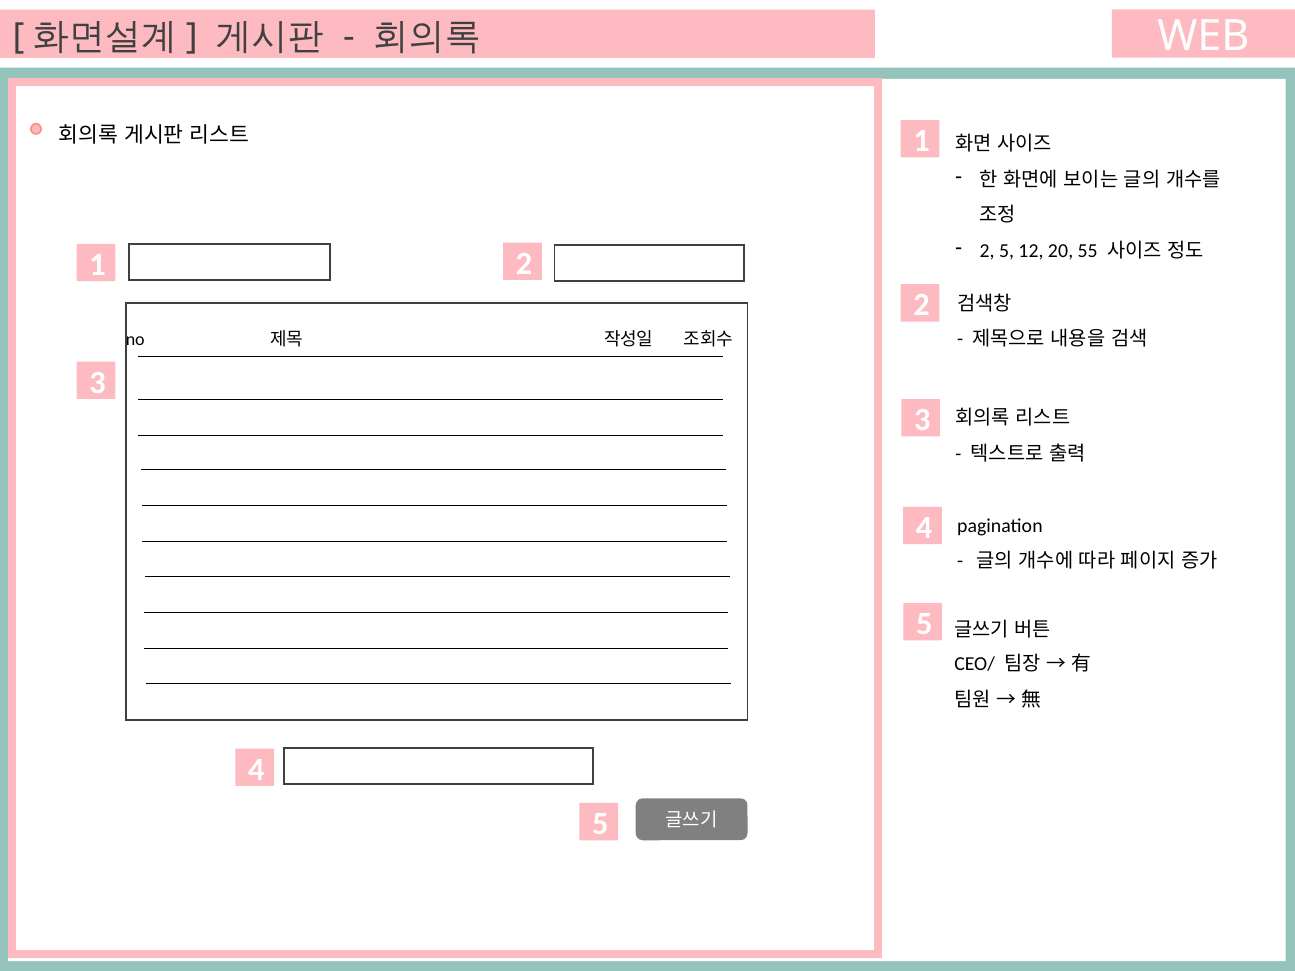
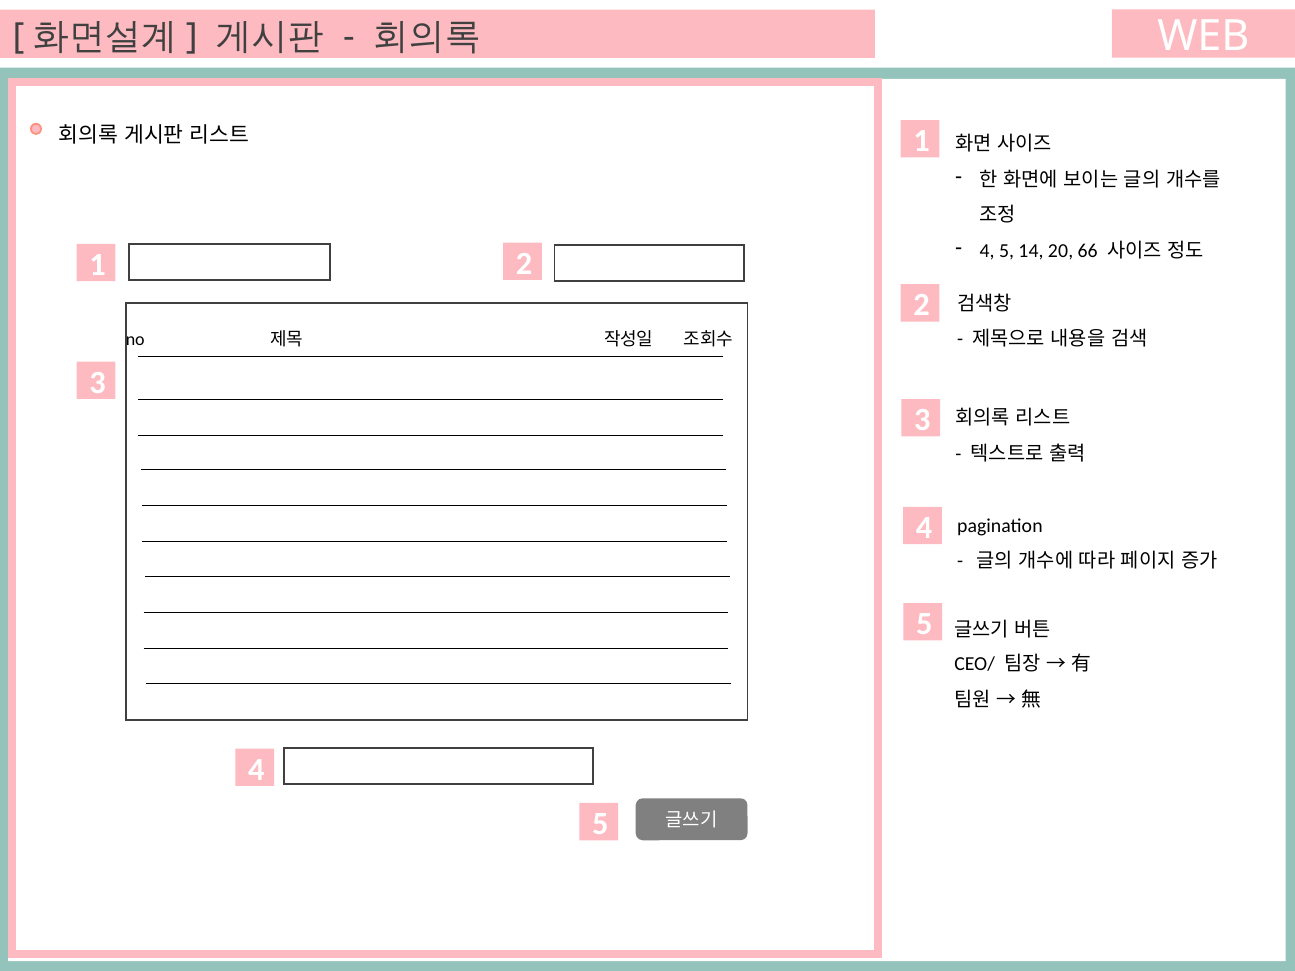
2: 2 -> 4 (987, 251)
12: 12 -> 14 (1031, 251)
55: 55 -> 66 (1088, 251)
